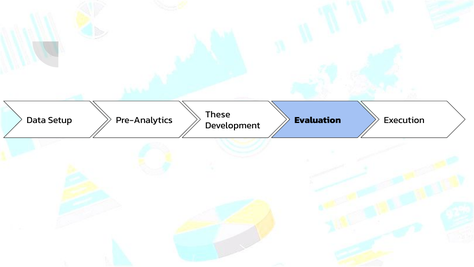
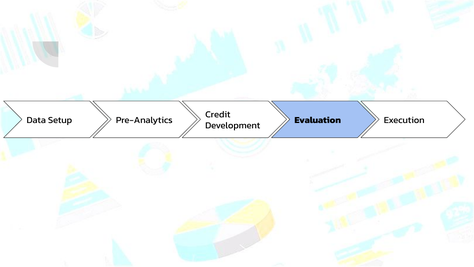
These: These -> Credit (218, 114)
